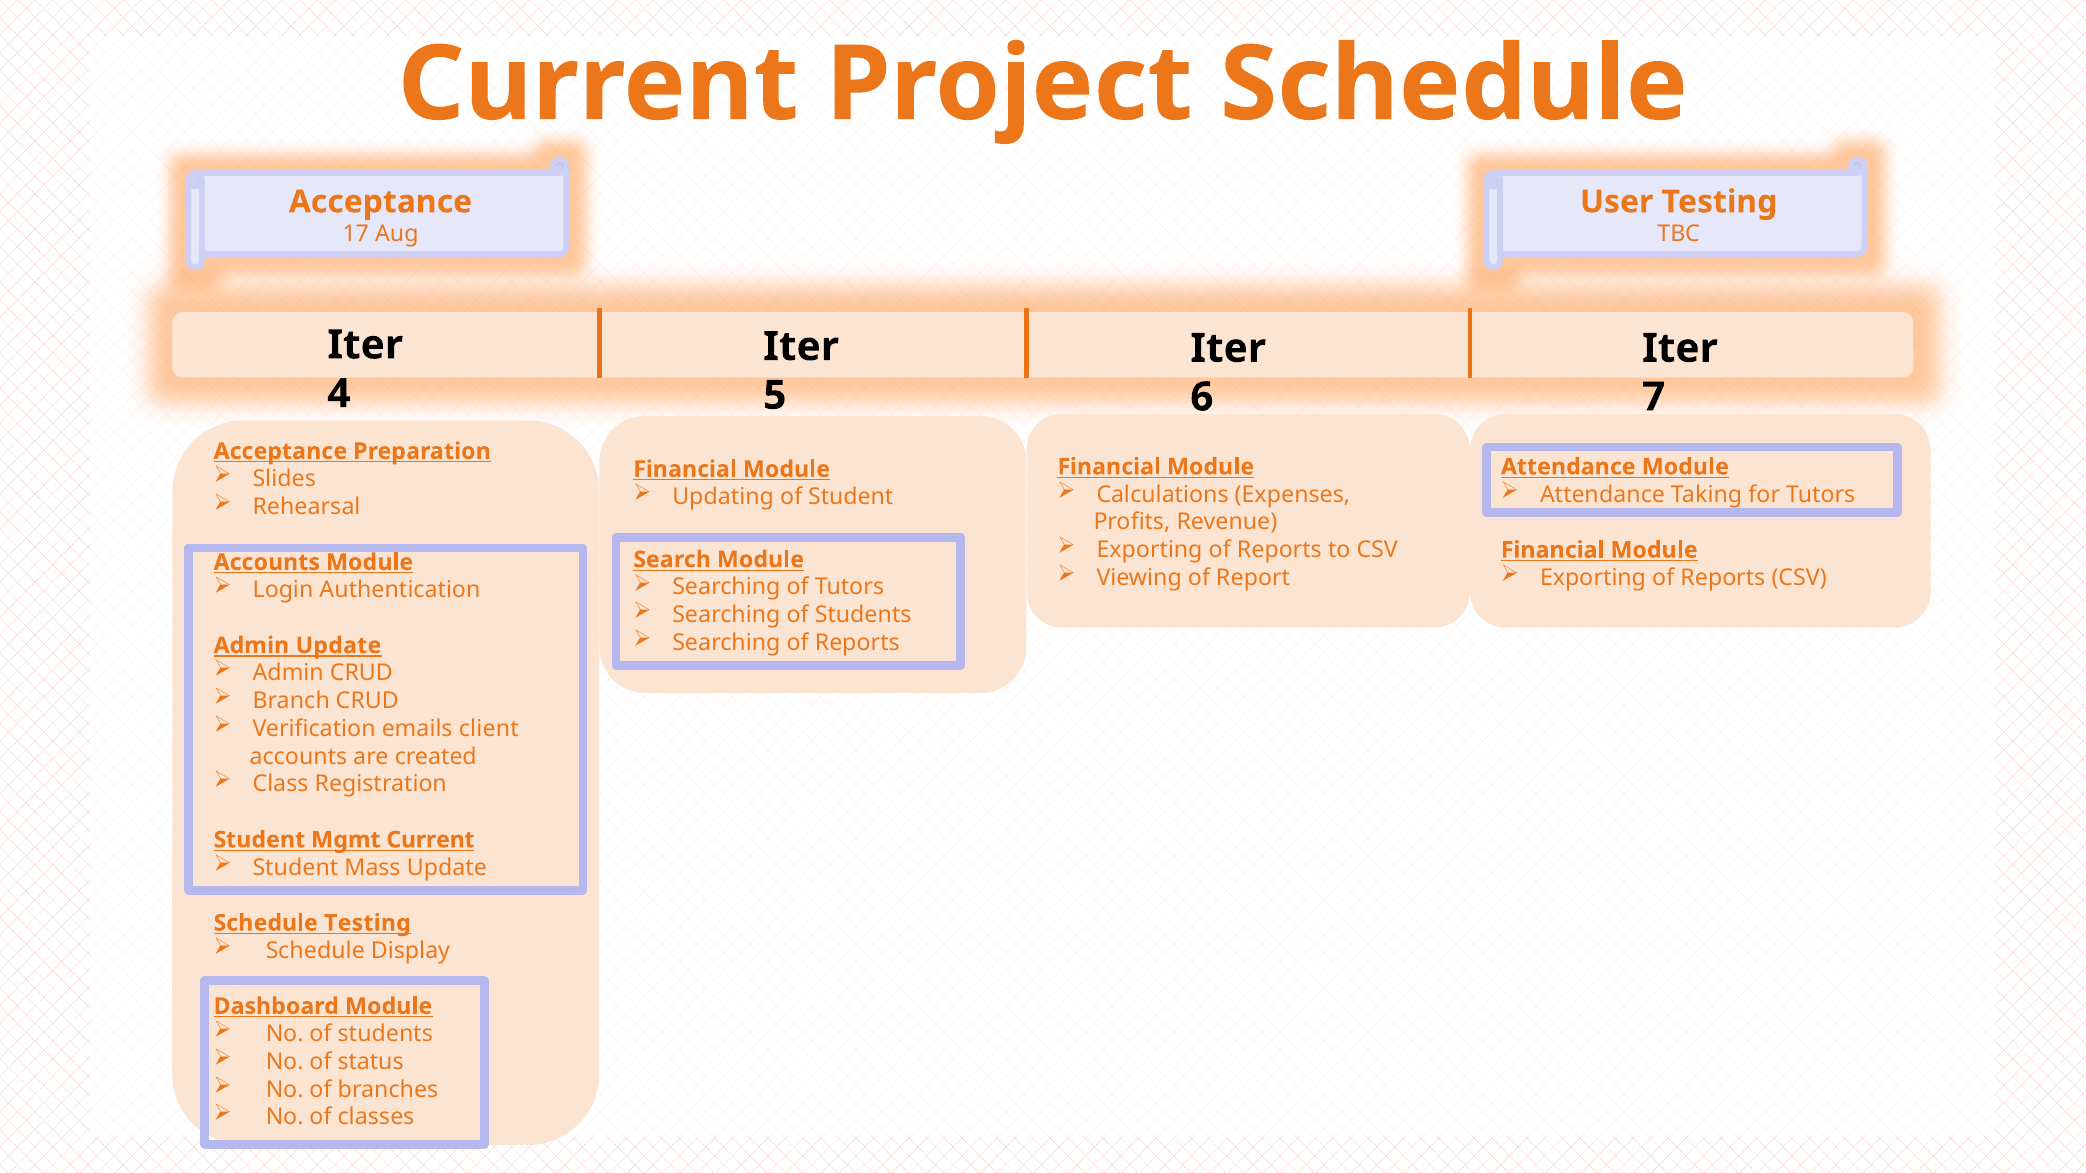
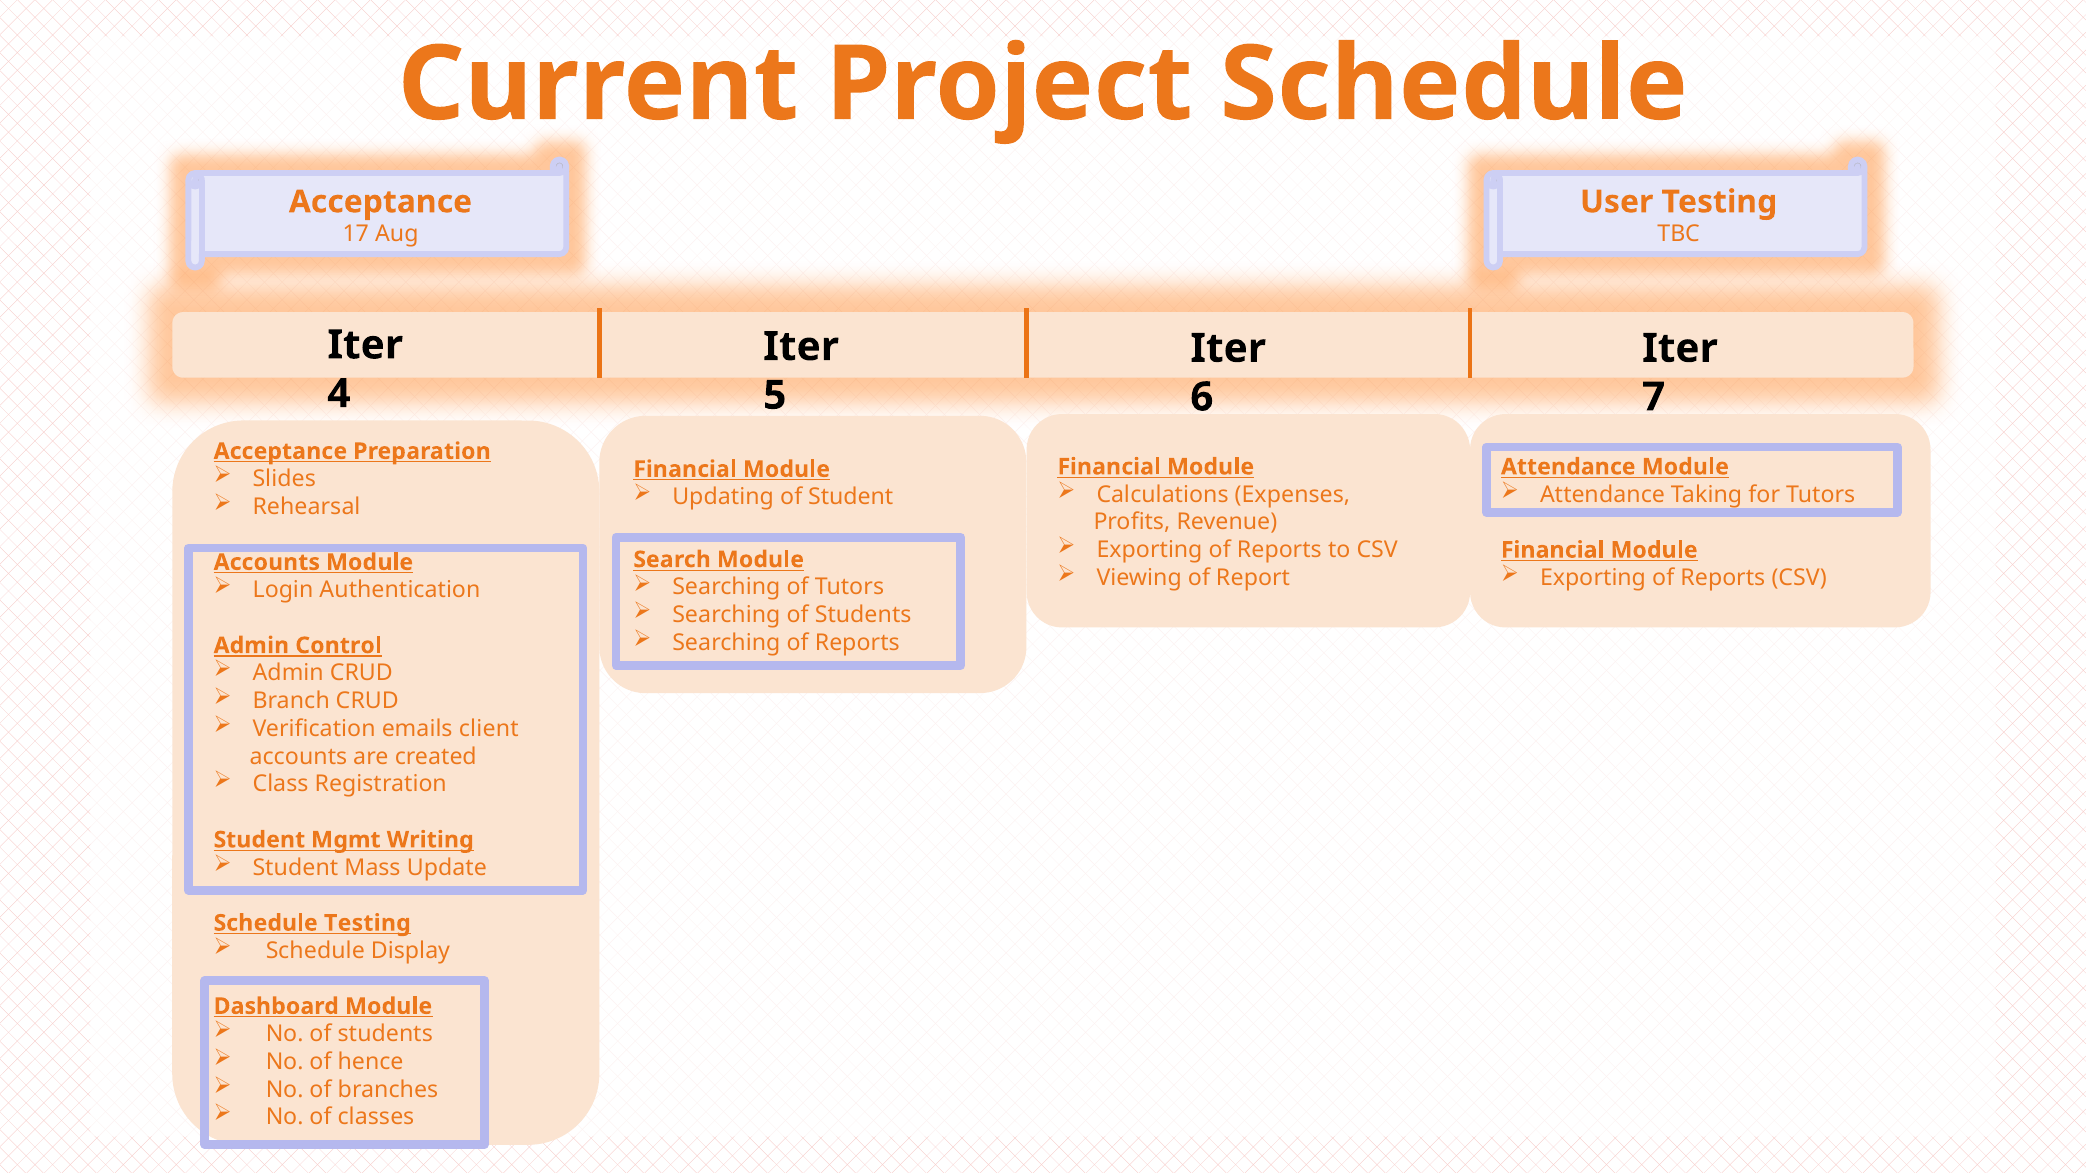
Admin Update: Update -> Control (339, 646)
Mgmt Current: Current -> Writing (430, 840)
status: status -> hence (371, 1062)
